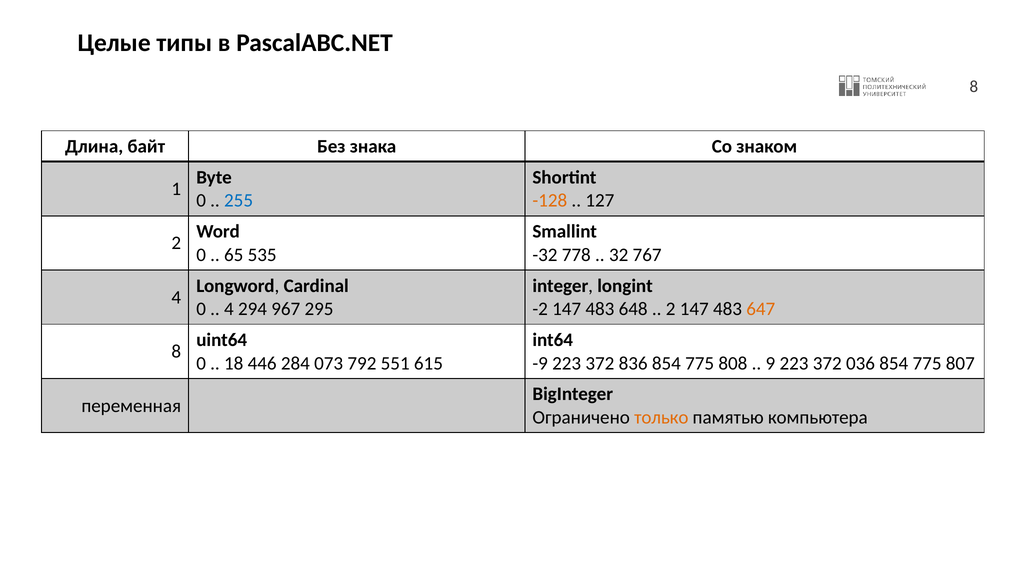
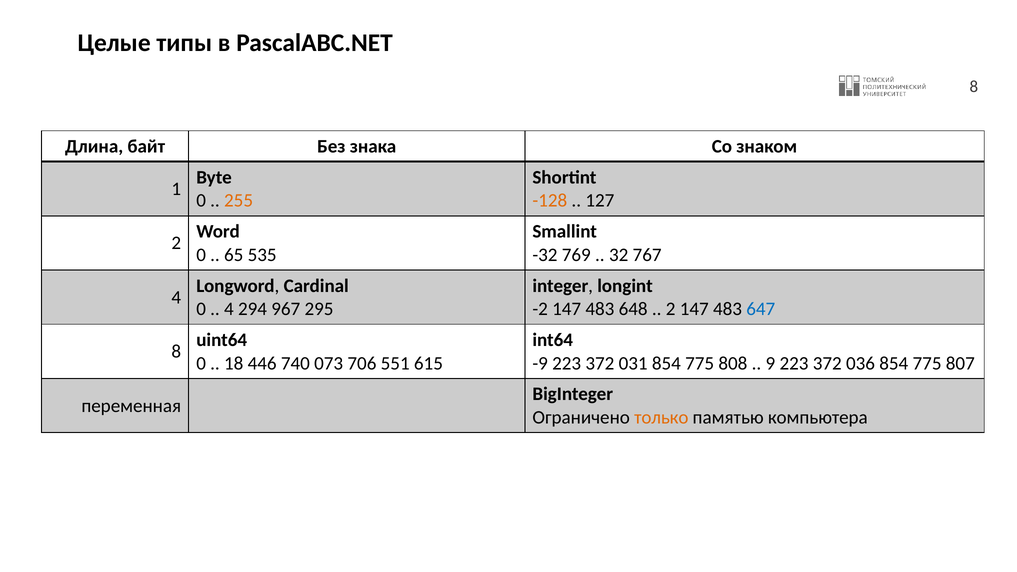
255 colour: blue -> orange (239, 201)
778: 778 -> 769 (576, 255)
647 colour: orange -> blue (761, 309)
284: 284 -> 740 (295, 363)
792: 792 -> 706 (362, 363)
836: 836 -> 031 (633, 363)
